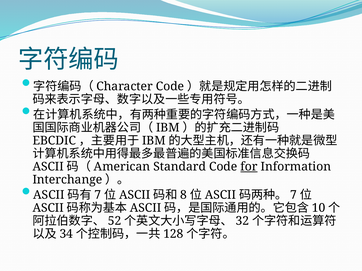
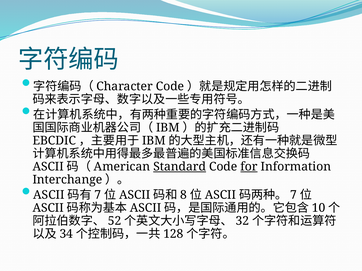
Standard underline: none -> present (180, 167)
